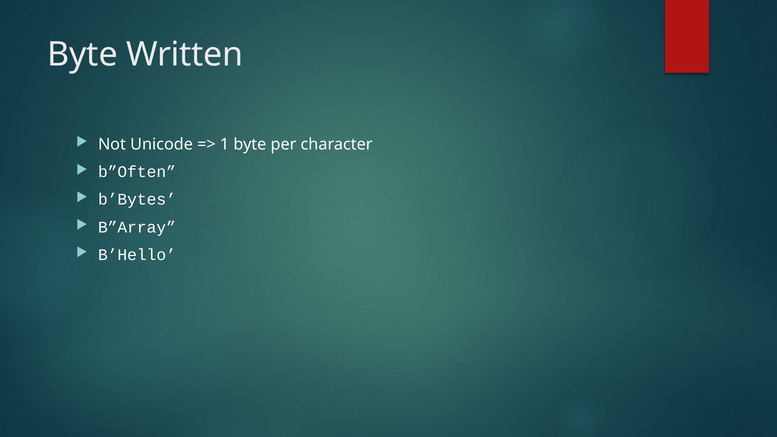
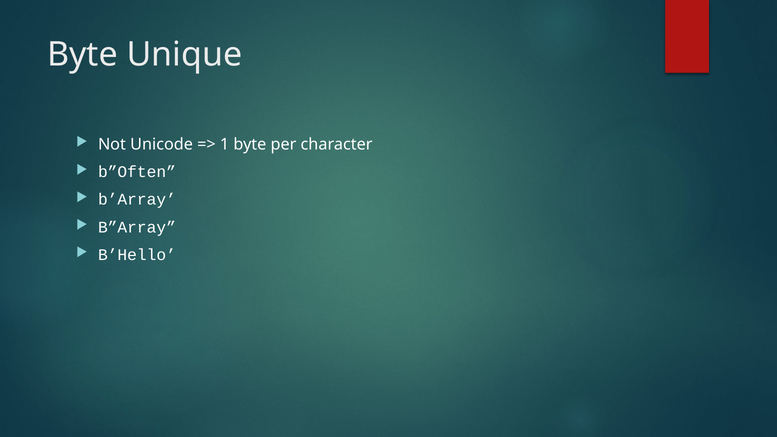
Written: Written -> Unique (184, 55)
b’Bytes: b’Bytes -> b’Array (137, 200)
